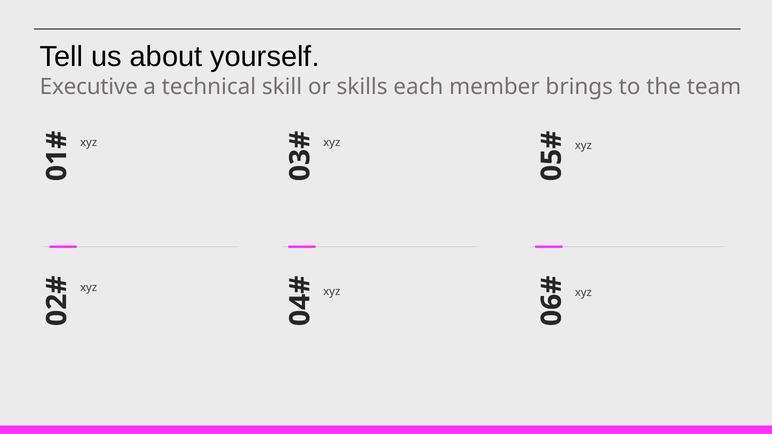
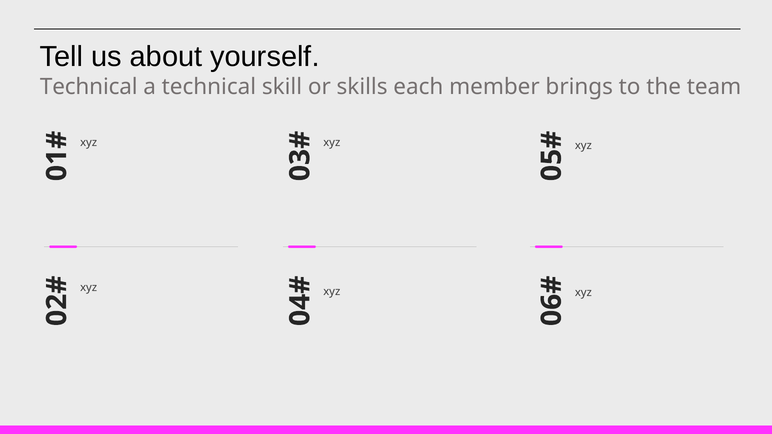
Executive: Executive -> Technical (89, 87)
